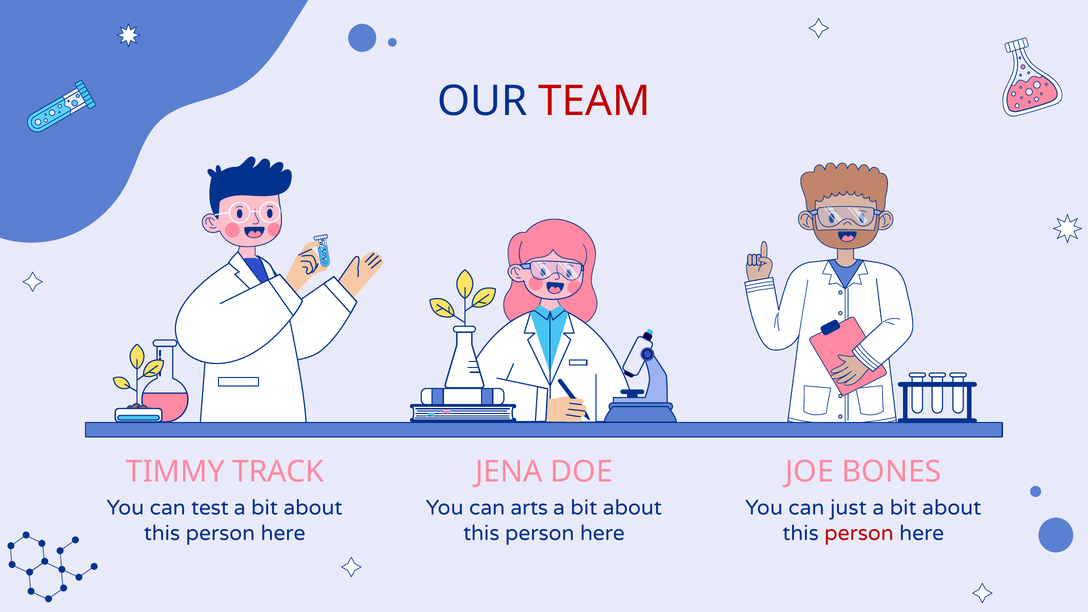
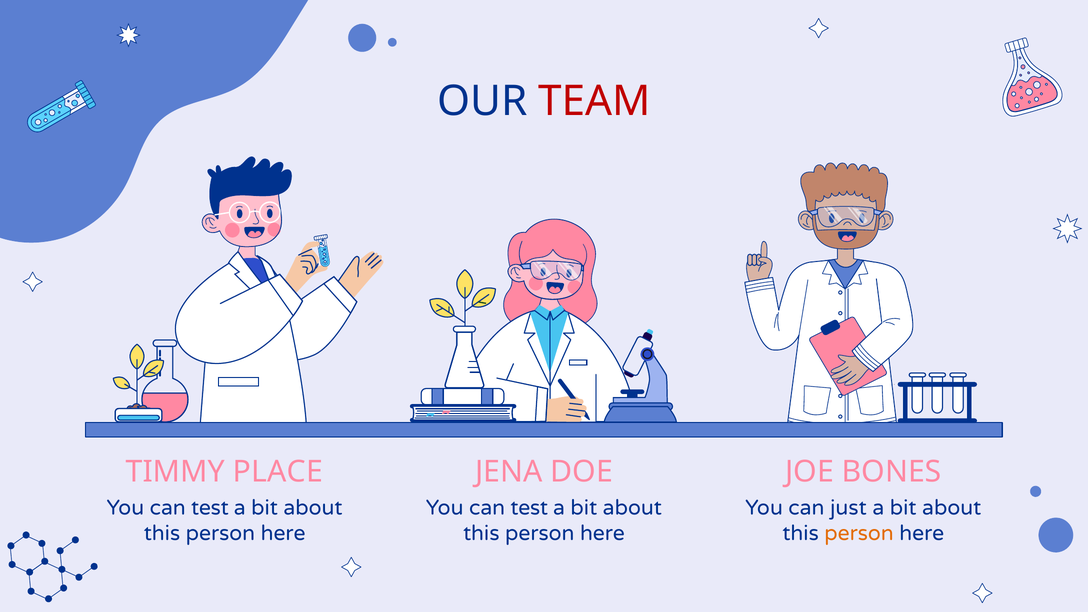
TRACK: TRACK -> PLACE (278, 472)
arts: arts -> test (529, 508)
person colour: red -> orange (859, 533)
